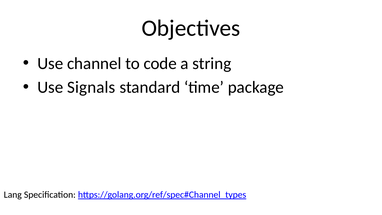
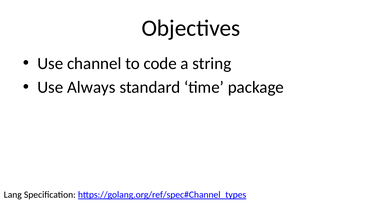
Signals: Signals -> Always (91, 87)
